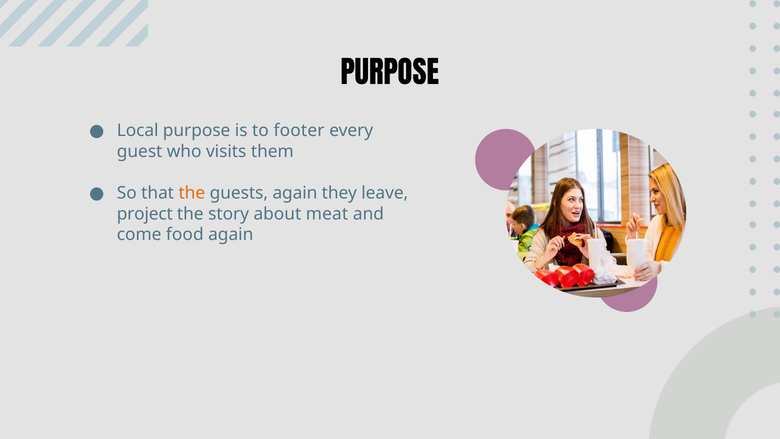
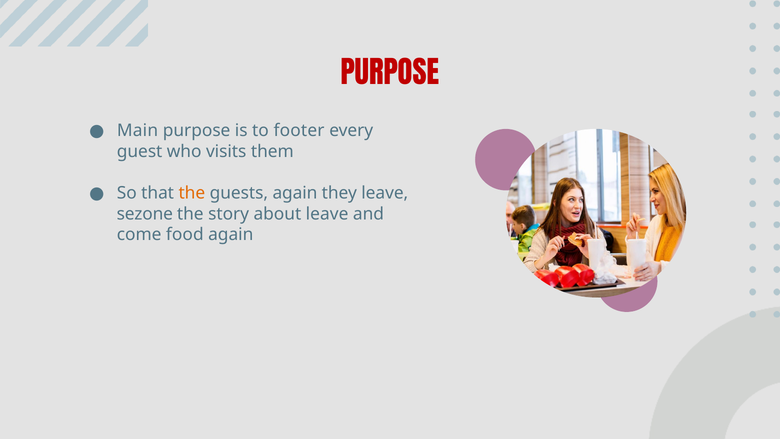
PURPOSE colour: black -> red (390, 74)
Local: Local -> Main (138, 131)
project: project -> sezone (145, 214)
about meat: meat -> leave (327, 214)
